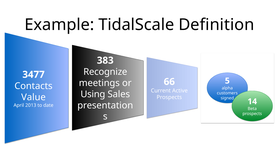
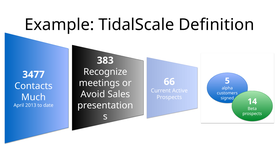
Using: Using -> Avoid (93, 94)
Value: Value -> Much (33, 97)
